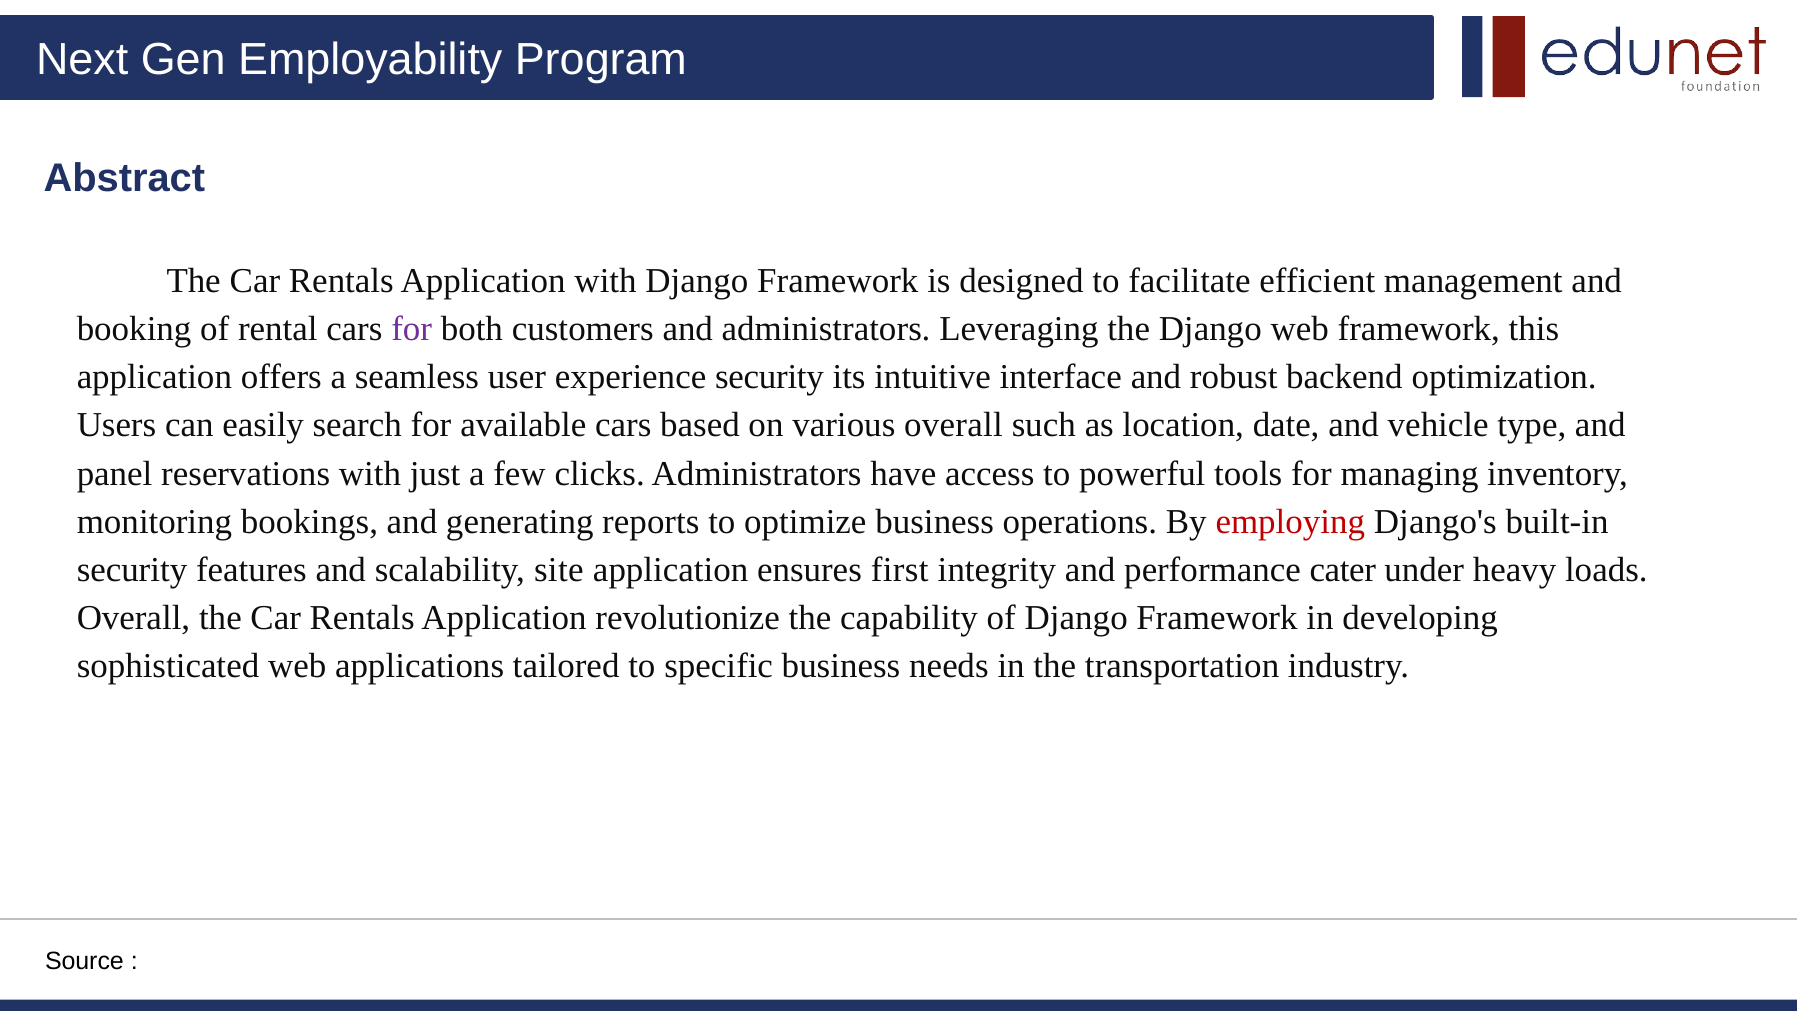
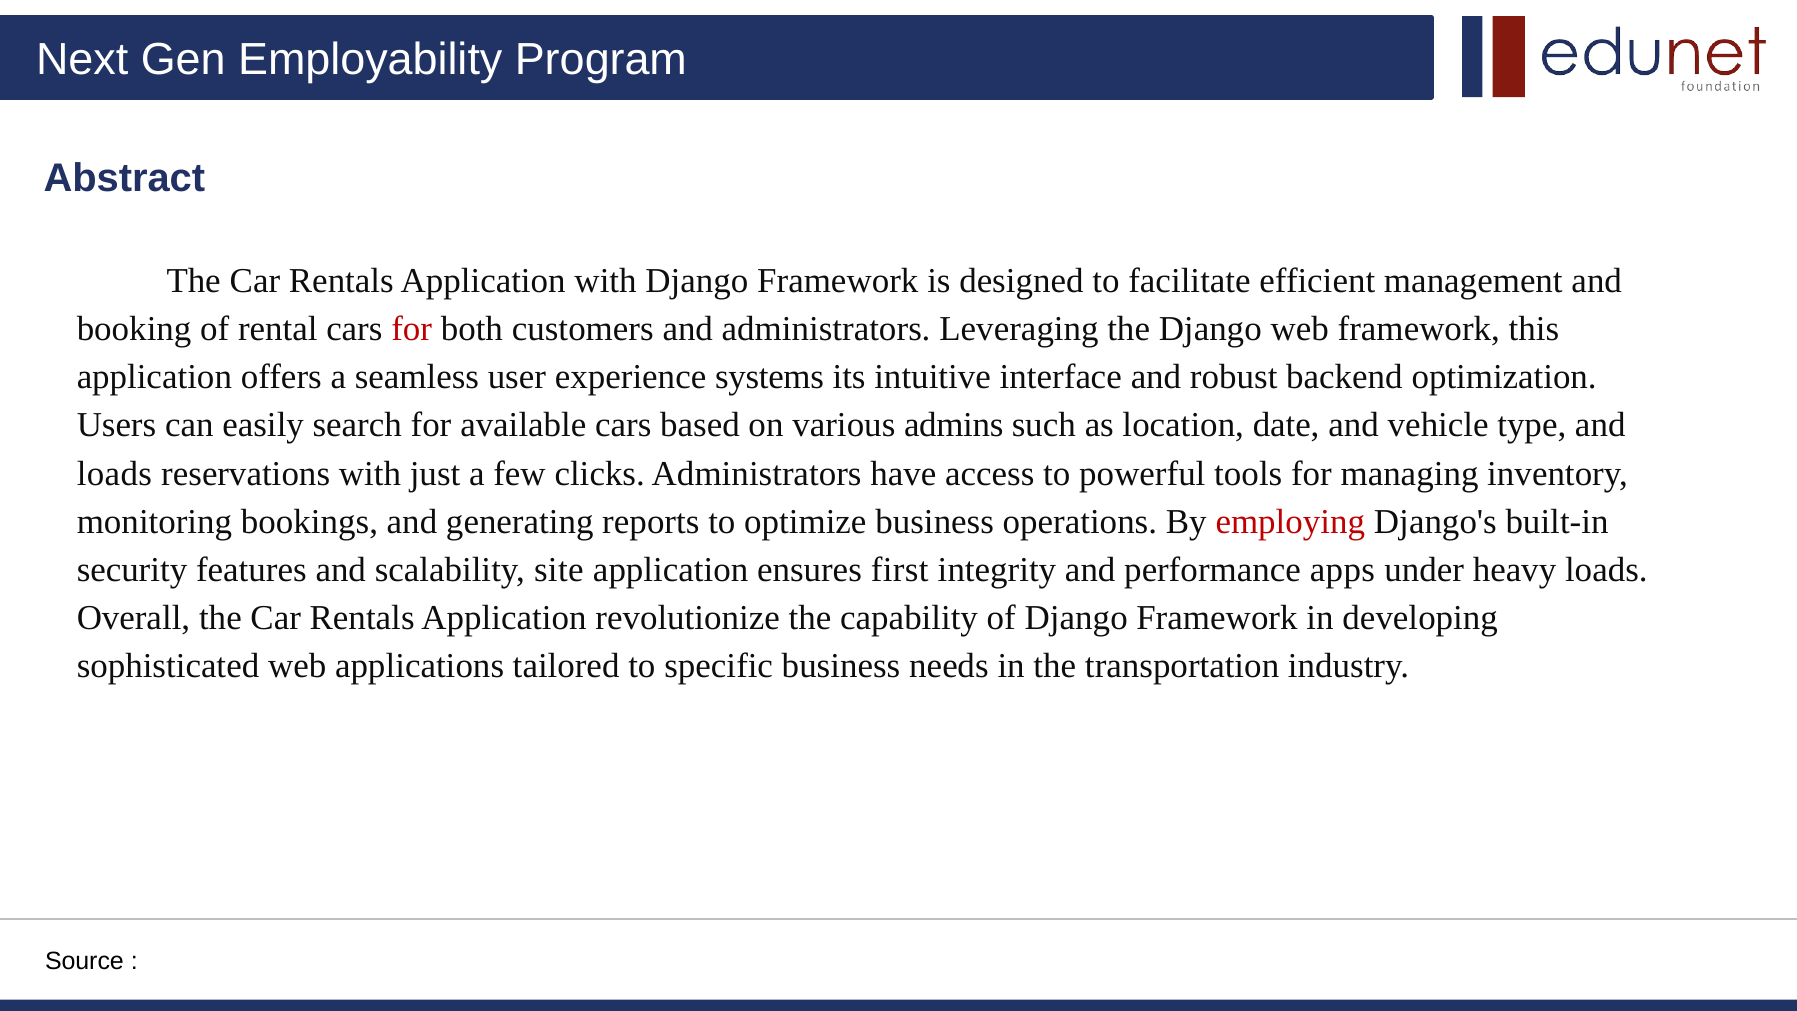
for colour: purple -> red (412, 329)
experience security: security -> systems (769, 377)
various overall: overall -> admins (954, 425)
panel: panel -> loads (114, 473)
cater: cater -> apps (1342, 570)
